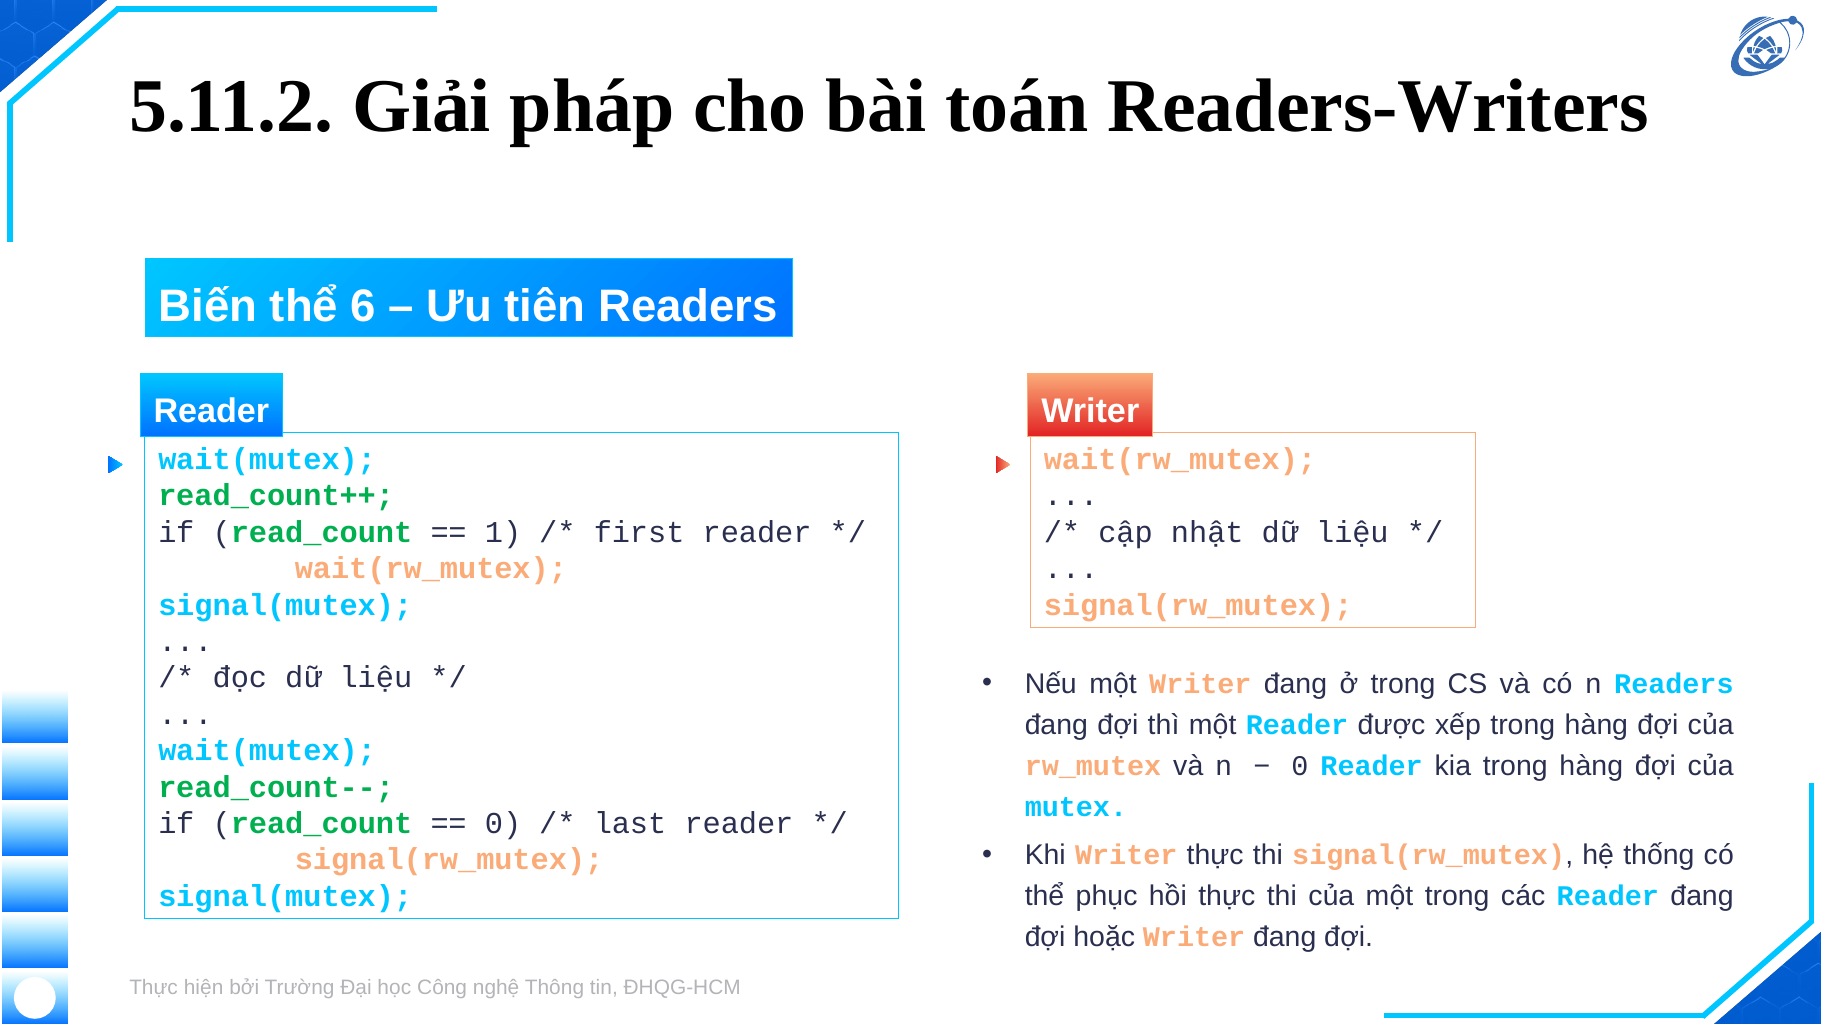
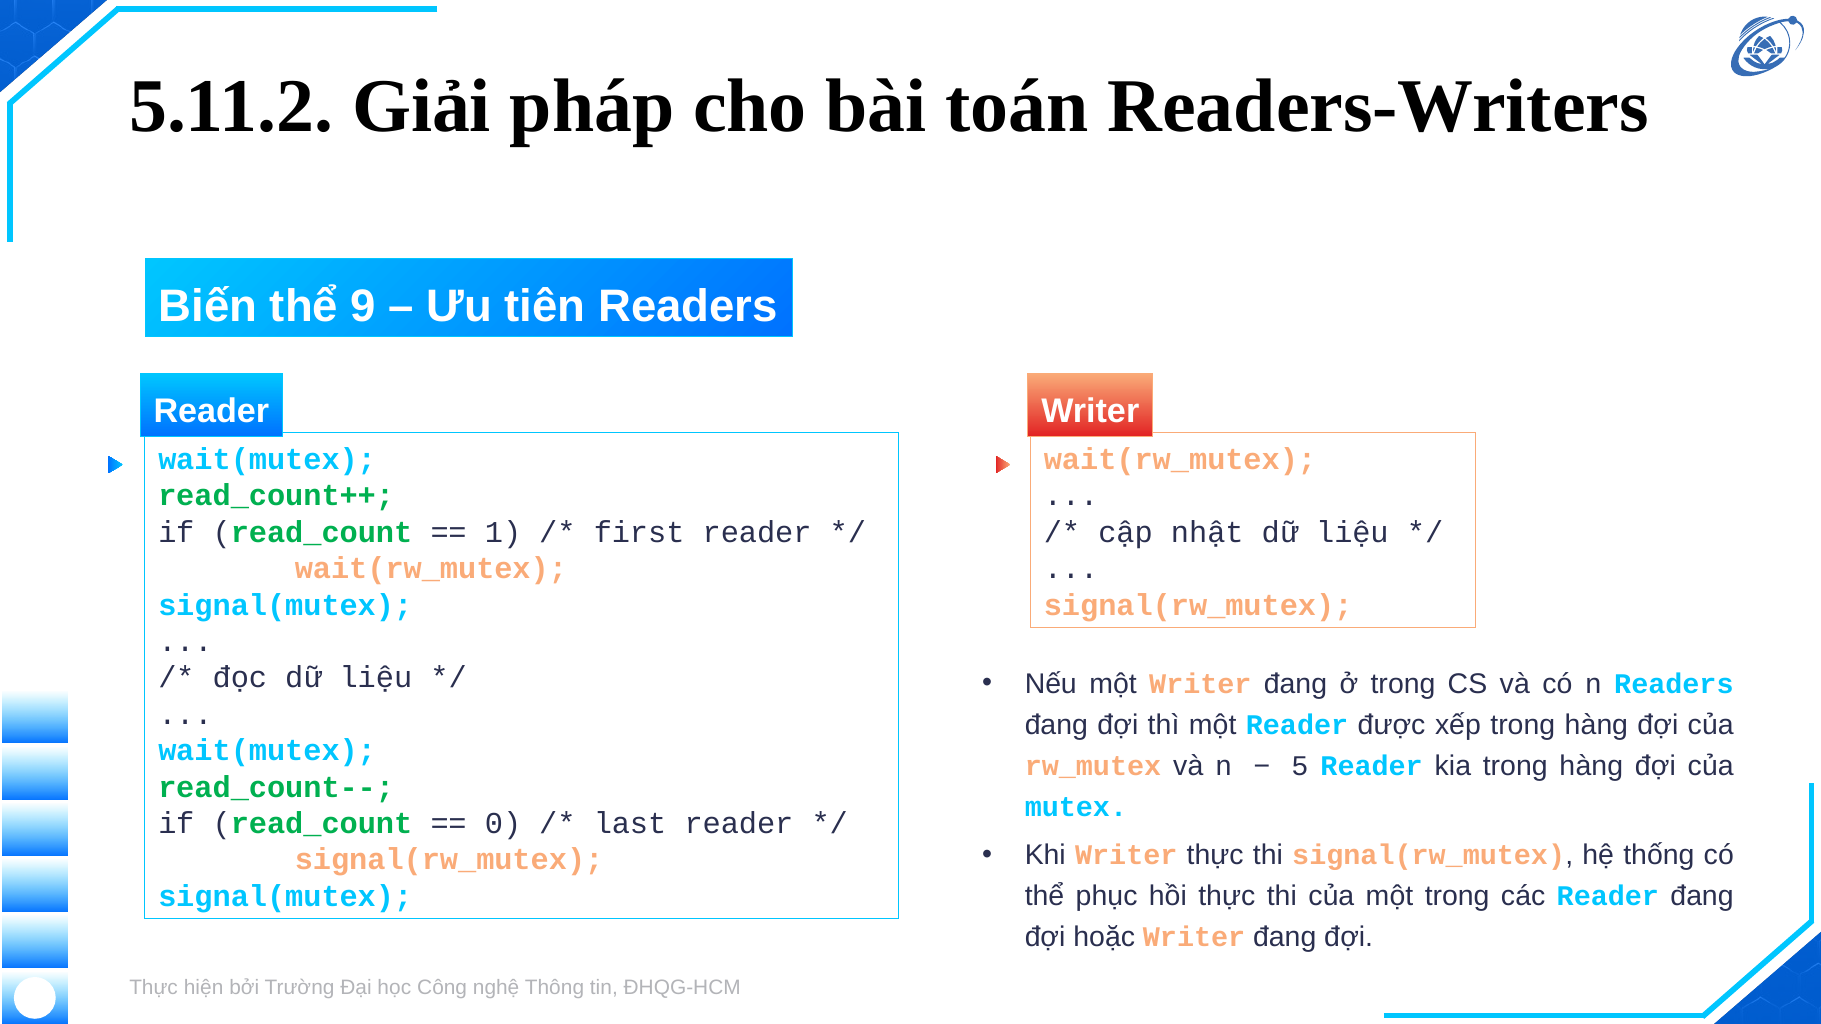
6: 6 -> 9 (363, 306)
0: 0 -> 5 (1300, 766)
